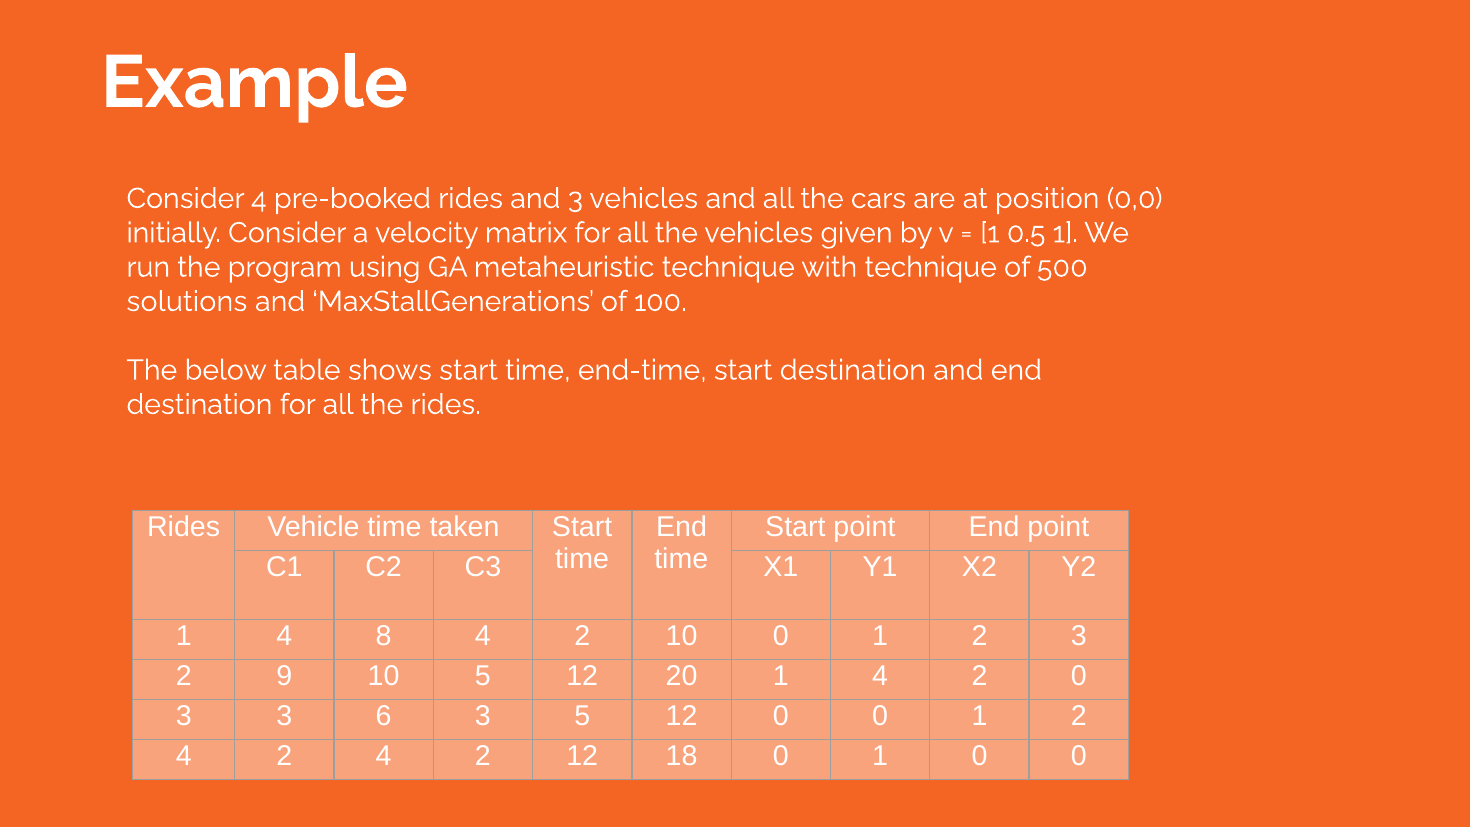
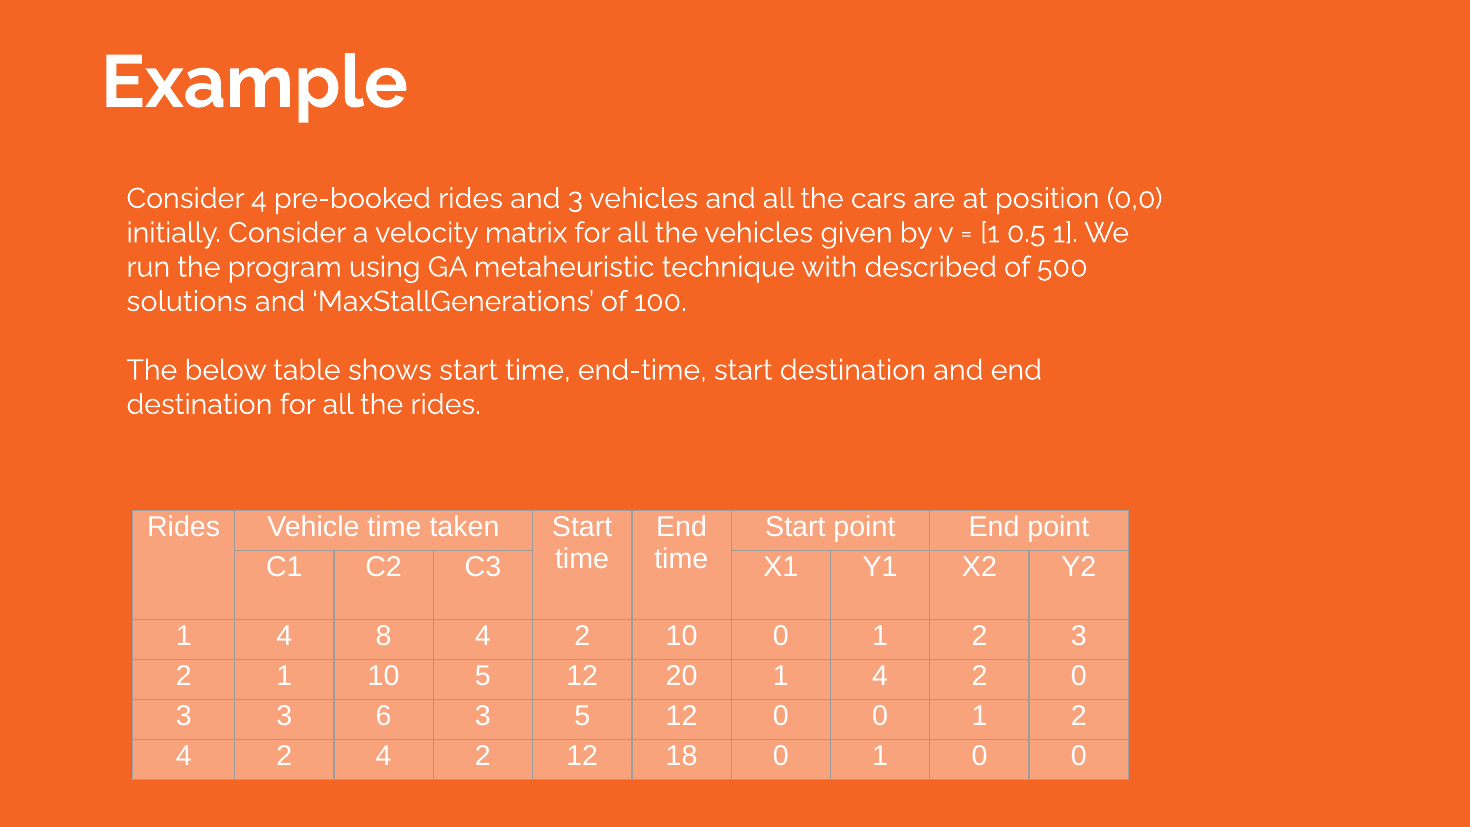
with technique: technique -> described (931, 267)
2 9: 9 -> 1 (284, 676)
